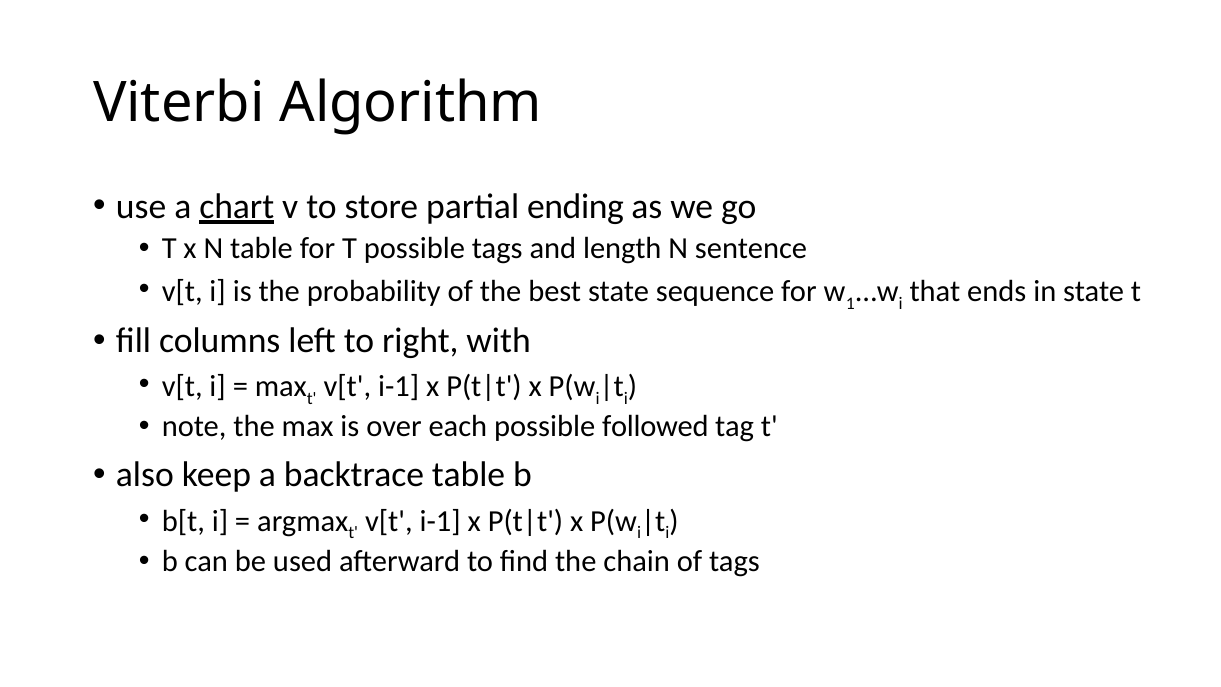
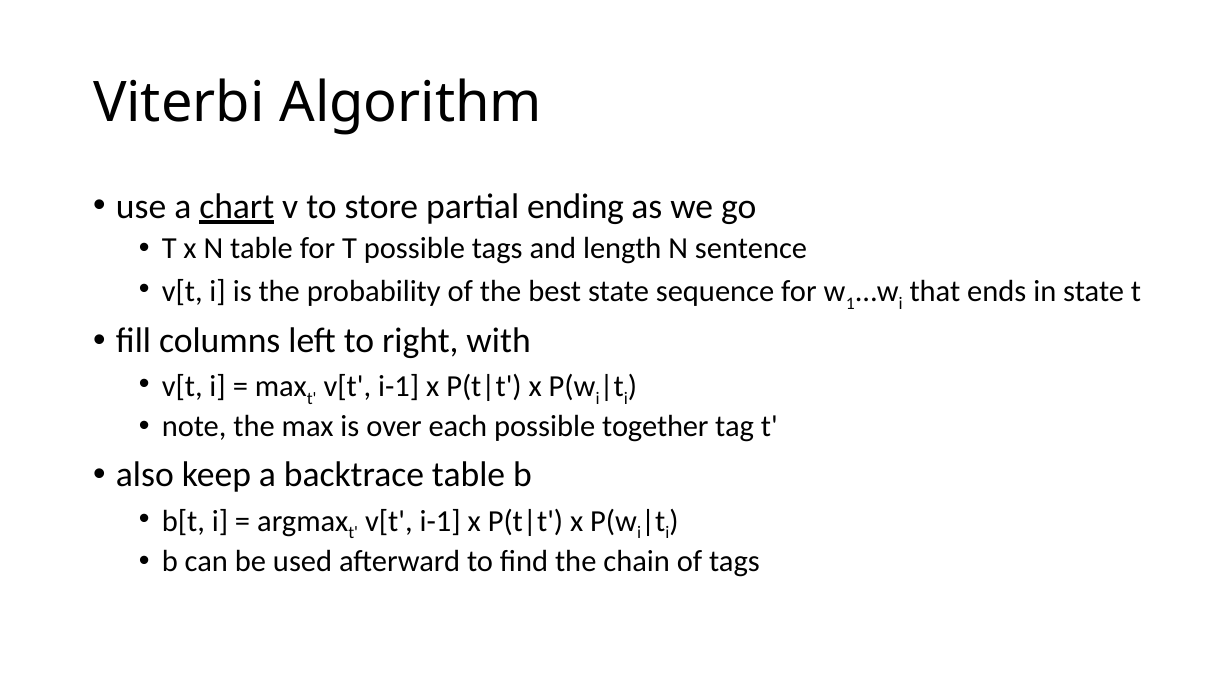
followed: followed -> together (655, 427)
